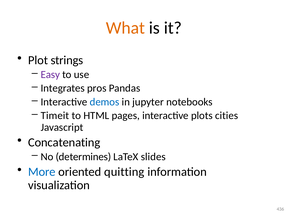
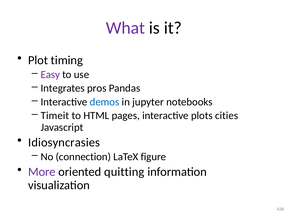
What colour: orange -> purple (125, 28)
strings: strings -> timing (67, 60)
Concatenating: Concatenating -> Idiosyncrasies (64, 142)
determines: determines -> connection (83, 157)
slides: slides -> figure (153, 157)
More colour: blue -> purple (42, 172)
